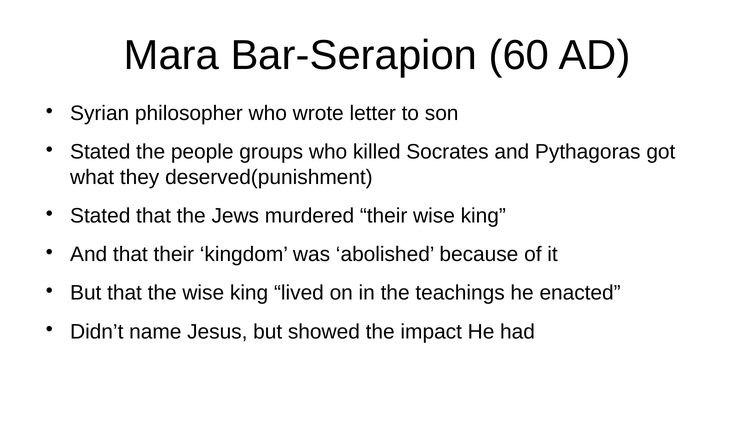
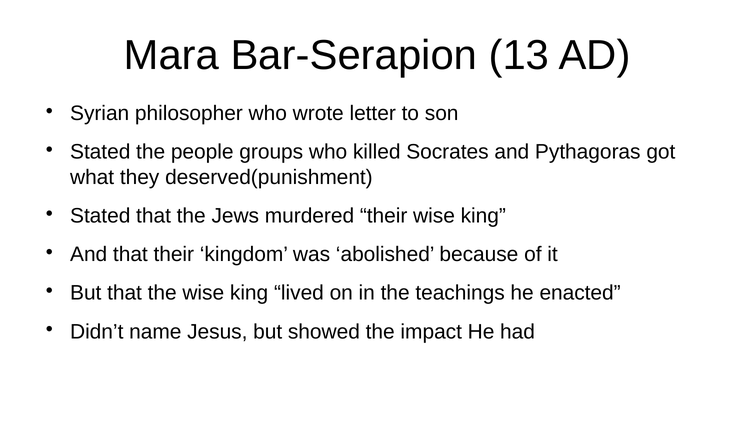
60: 60 -> 13 (519, 55)
